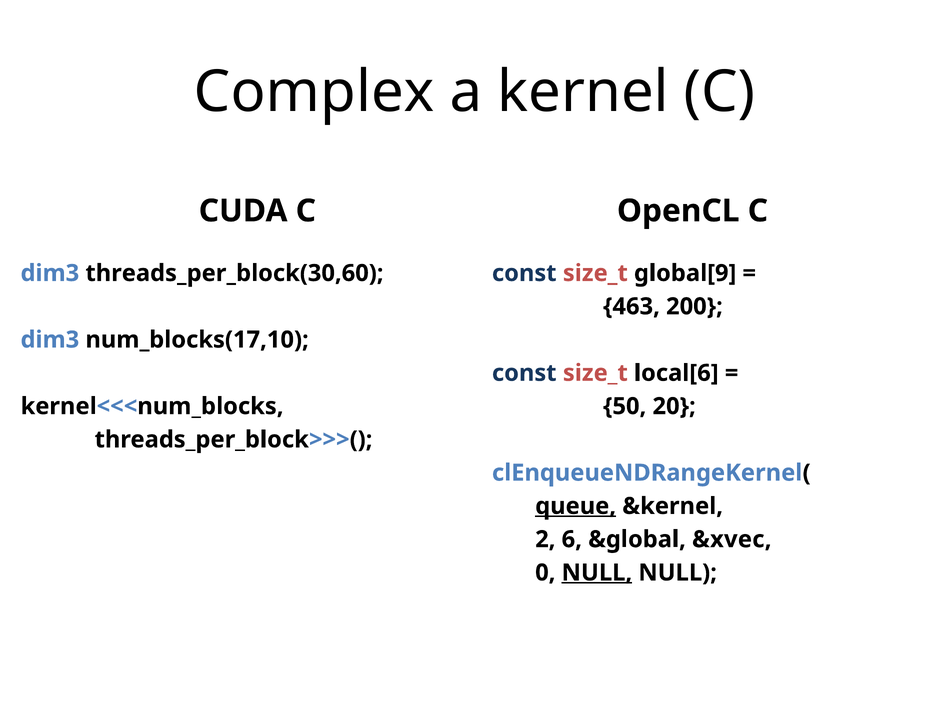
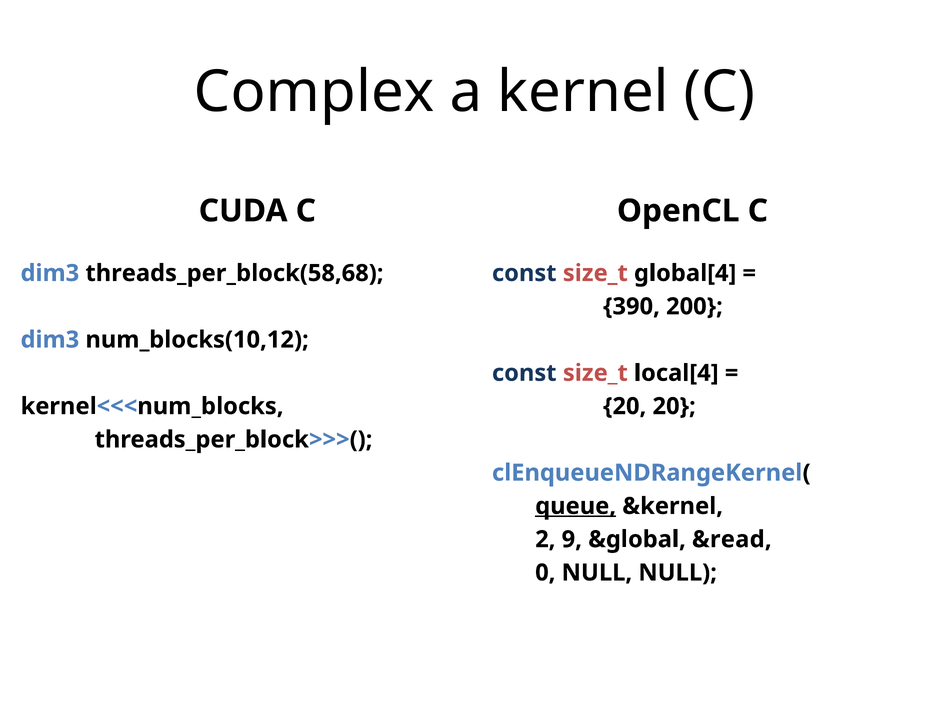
threads_per_block(30,60: threads_per_block(30,60 -> threads_per_block(58,68 (235, 273)
global[9: global[9 -> global[4 (685, 273)
463: 463 -> 390 (631, 306)
num_blocks(17,10: num_blocks(17,10 -> num_blocks(10,12 (197, 340)
local[6: local[6 -> local[4 (676, 373)
50: 50 -> 20 (625, 406)
6: 6 -> 9 (572, 539)
&xvec: &xvec -> &read (732, 539)
NULL underline: present -> none (597, 572)
